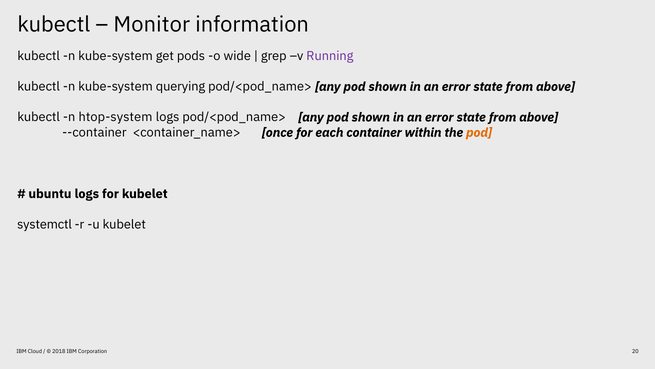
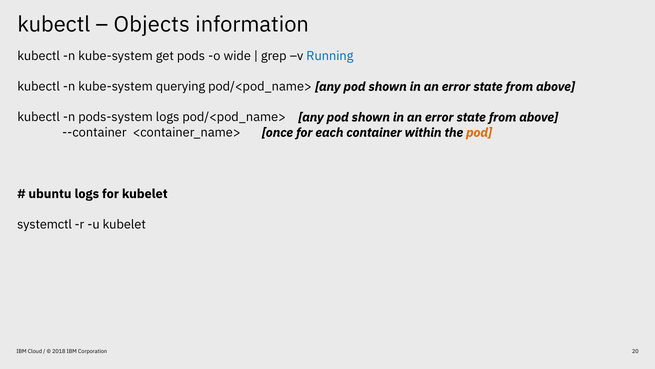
Monitor: Monitor -> Objects (152, 25)
Running colour: purple -> blue (330, 56)
htop-system: htop-system -> pods-system (116, 117)
